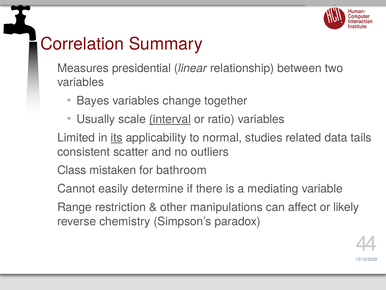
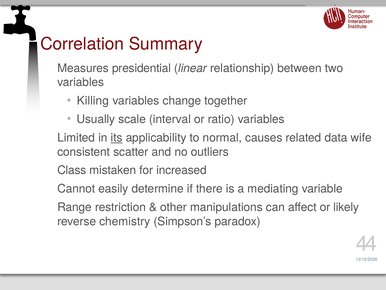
Bayes: Bayes -> Killing (93, 101)
interval underline: present -> none (170, 119)
studies: studies -> causes (264, 137)
tails: tails -> wife (361, 137)
bathroom: bathroom -> increased (182, 170)
